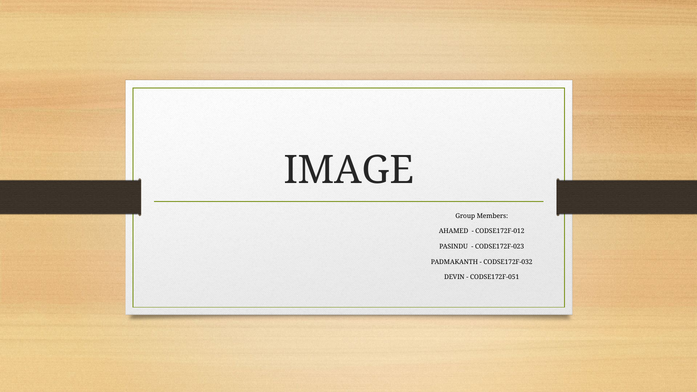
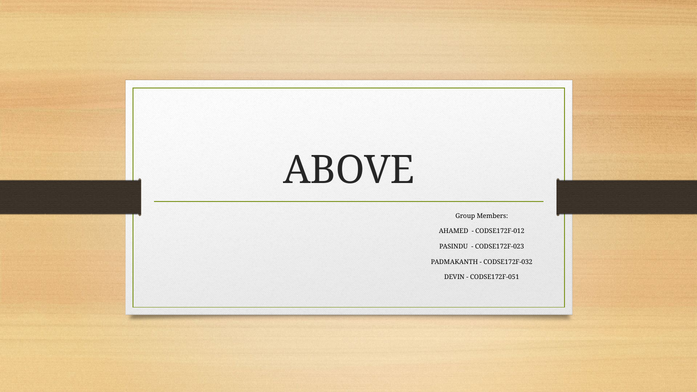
IMAGE: IMAGE -> ABOVE (349, 170)
